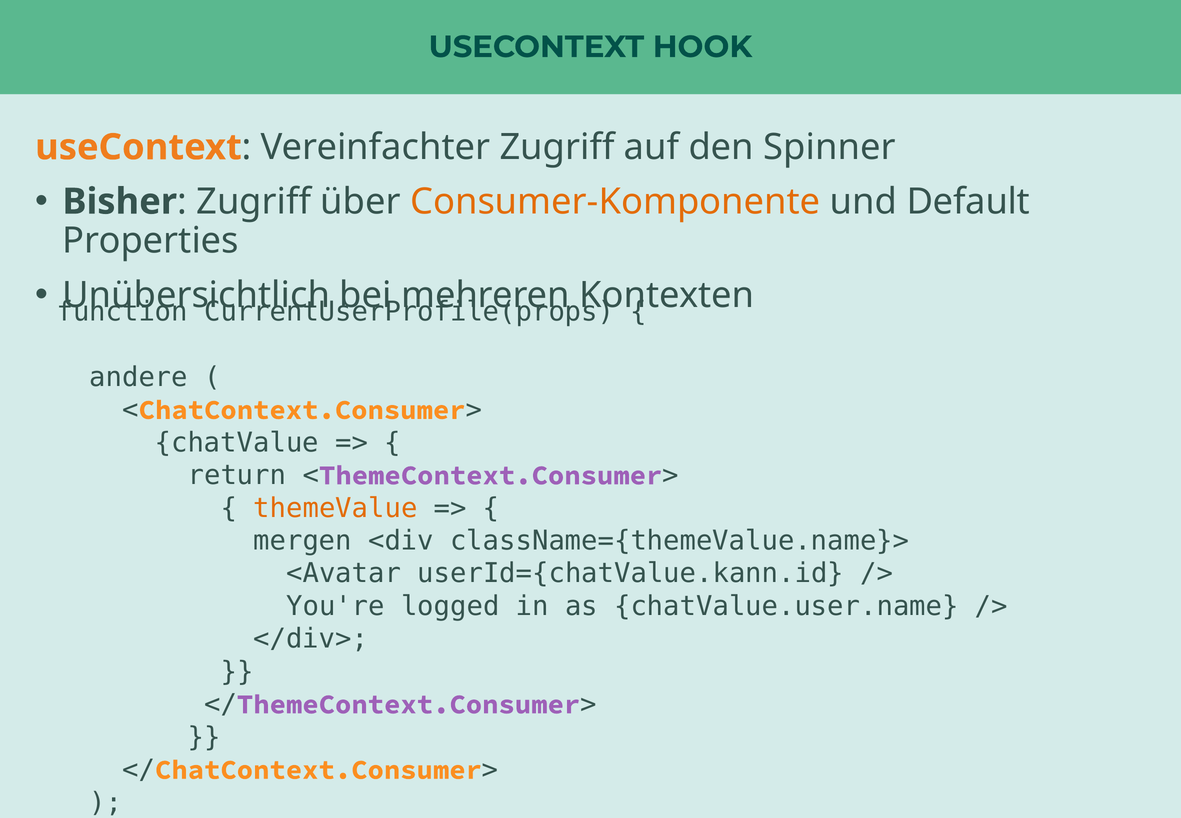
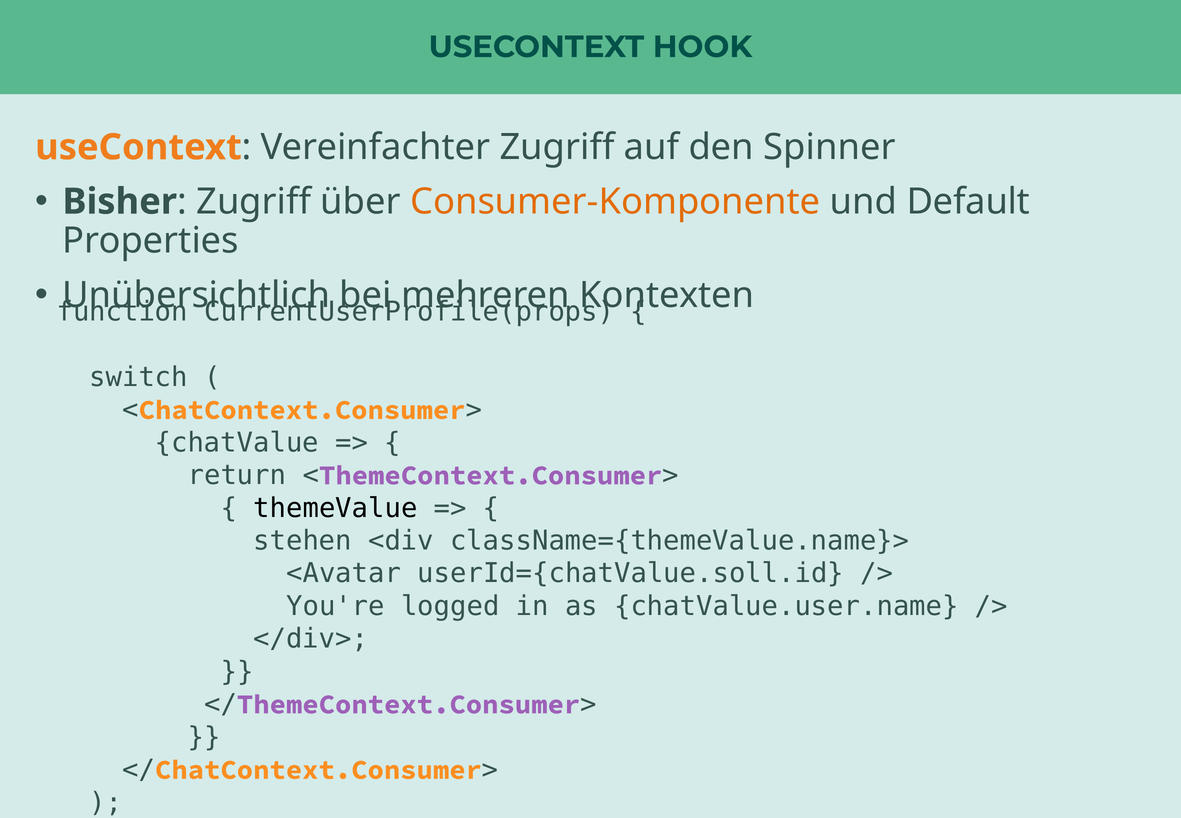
andere: andere -> switch (139, 377)
themeValue colour: orange -> black (335, 508)
mergen: mergen -> stehen (303, 540)
userId={chatValue.kann.id: userId={chatValue.kann.id -> userId={chatValue.soll.id (631, 573)
